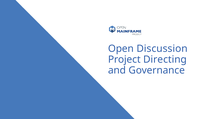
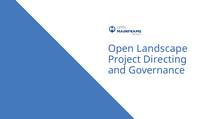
Discussion: Discussion -> Landscape (162, 49)
